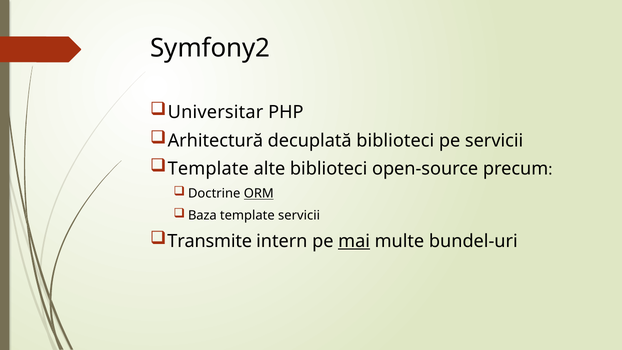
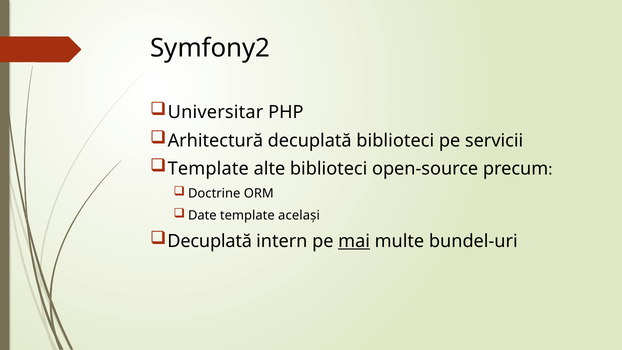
ORM underline: present -> none (259, 194)
Baza: Baza -> Date (202, 216)
template servicii: servicii -> același (299, 216)
Transmite: Transmite -> Decuplată (210, 241)
